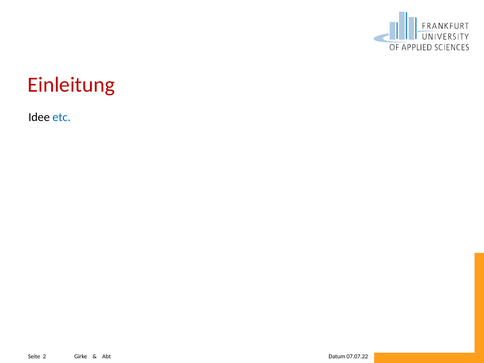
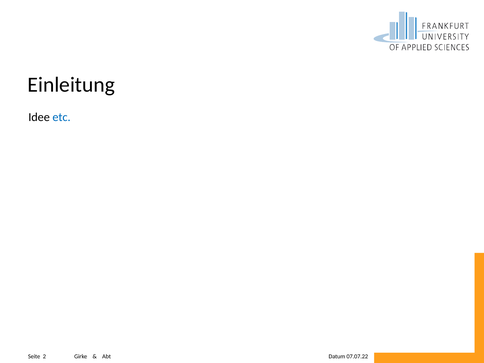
Einleitung colour: red -> black (71, 85)
